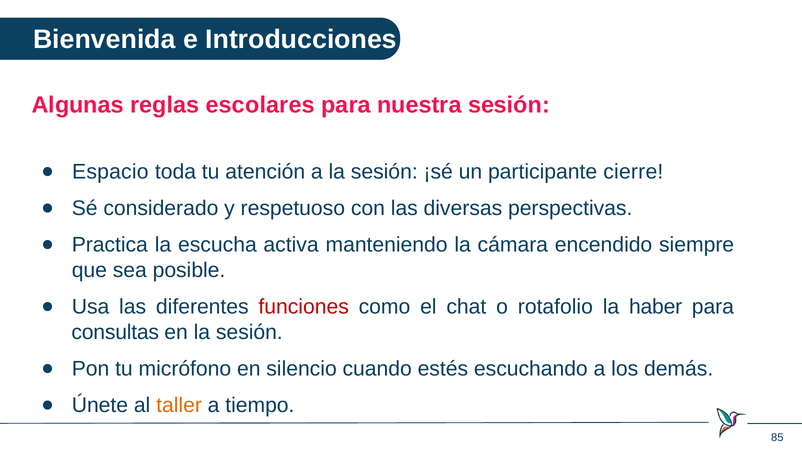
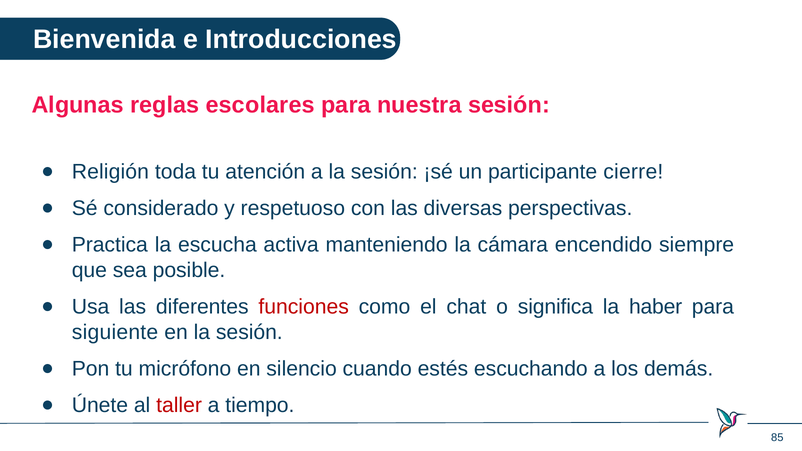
Espacio: Espacio -> Religión (110, 172)
rotafolio: rotafolio -> significa (555, 307)
consultas: consultas -> siguiente (115, 332)
taller colour: orange -> red (179, 405)
